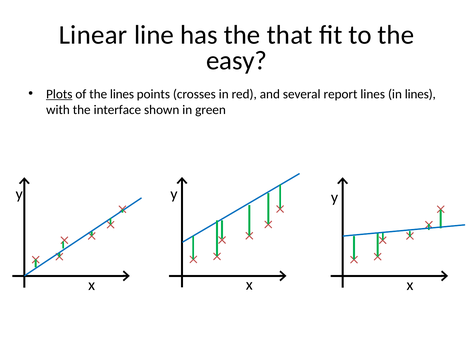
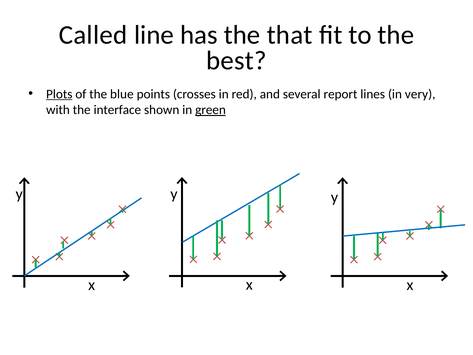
Linear: Linear -> Called (93, 35)
easy: easy -> best (236, 61)
the lines: lines -> blue (122, 94)
in lines: lines -> very (420, 94)
green underline: none -> present (211, 110)
